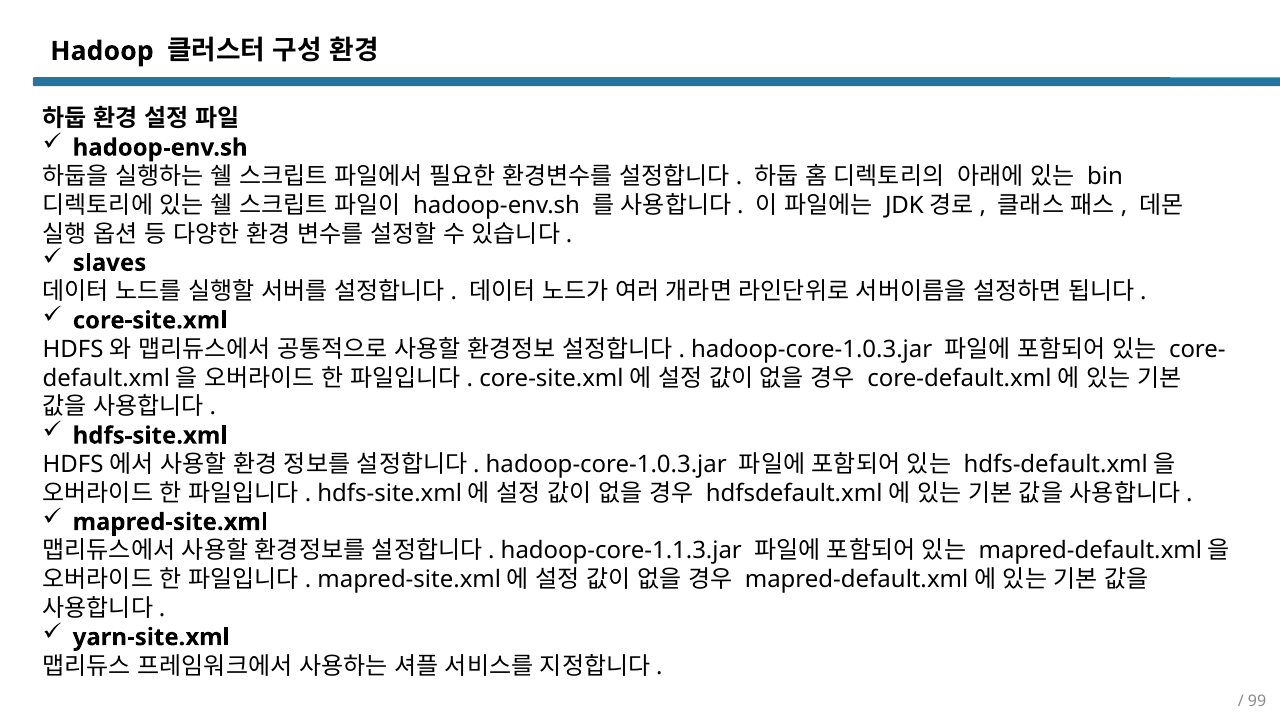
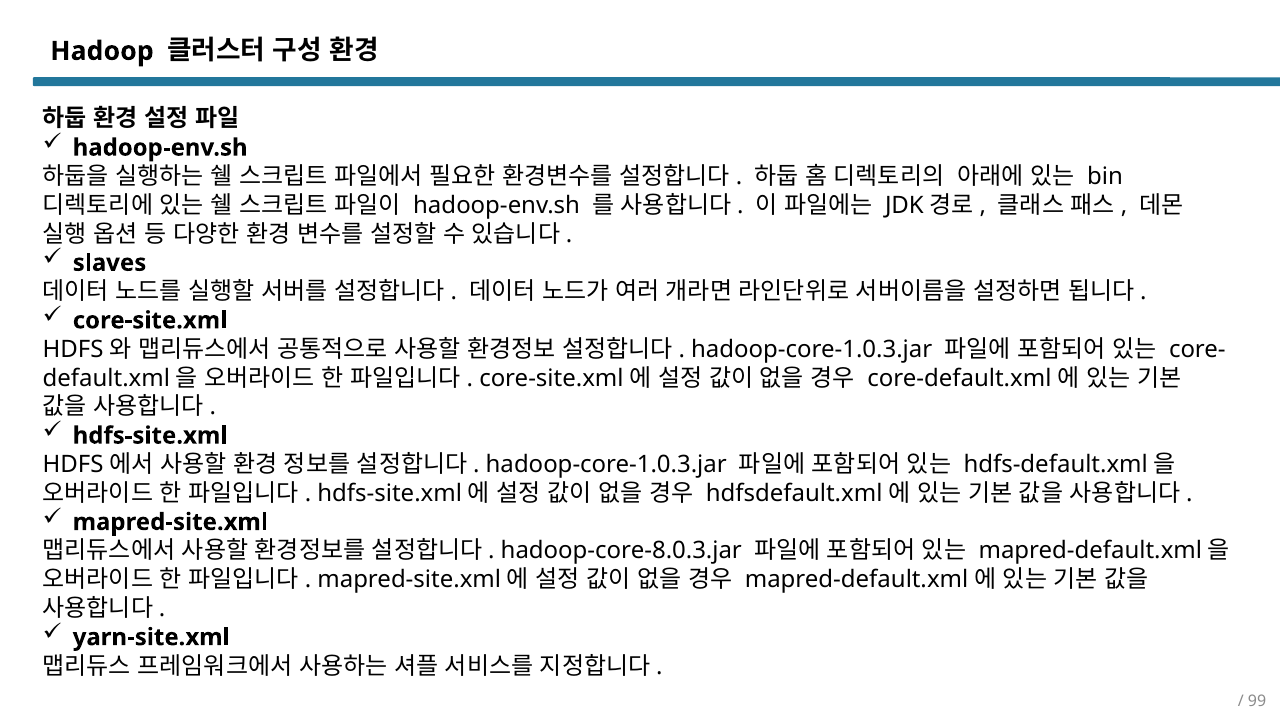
hadoop-core-1.1.3.jar: hadoop-core-1.1.3.jar -> hadoop-core-8.0.3.jar (621, 551)
